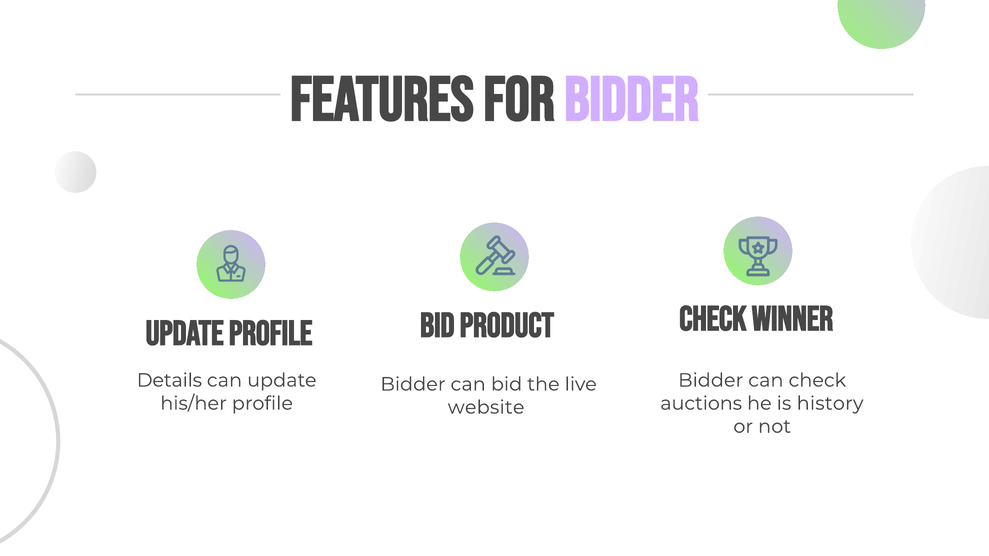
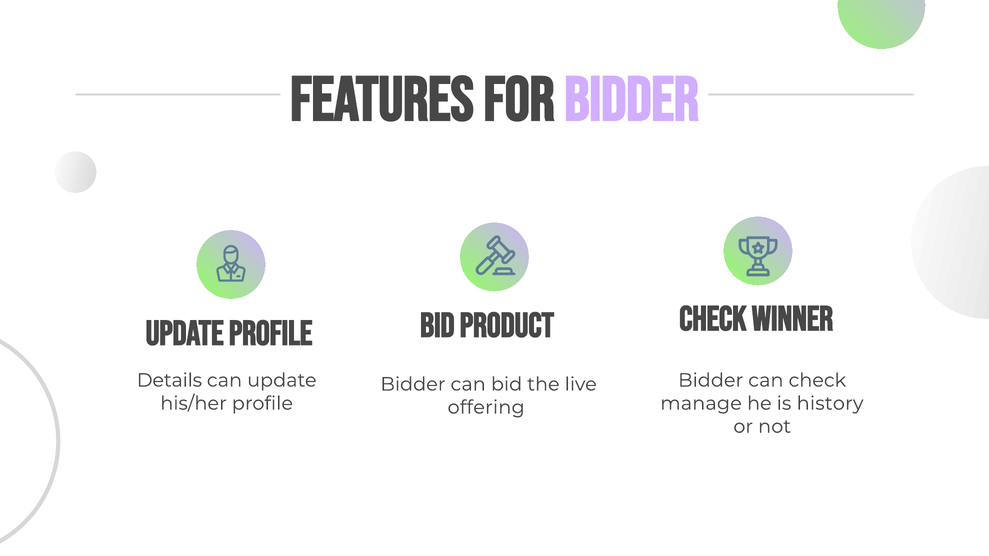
auctions: auctions -> manage (701, 404)
website: website -> offering (486, 408)
